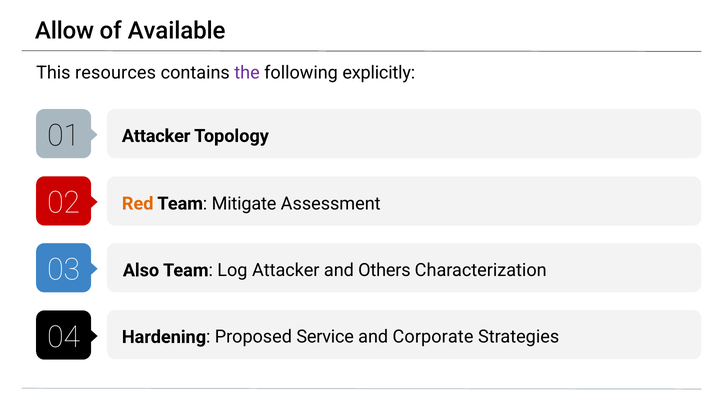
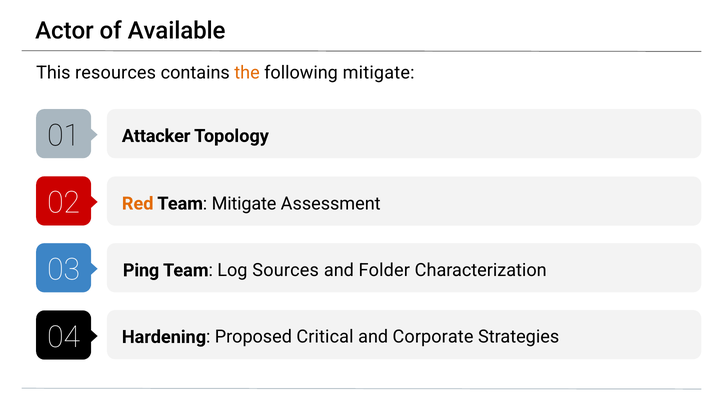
Allow: Allow -> Actor (64, 31)
the colour: purple -> orange (247, 73)
following explicitly: explicitly -> mitigate (379, 73)
Also: Also -> Ping (141, 270)
Log Attacker: Attacker -> Sources (286, 270)
Others: Others -> Folder (384, 270)
Service: Service -> Critical (325, 337)
